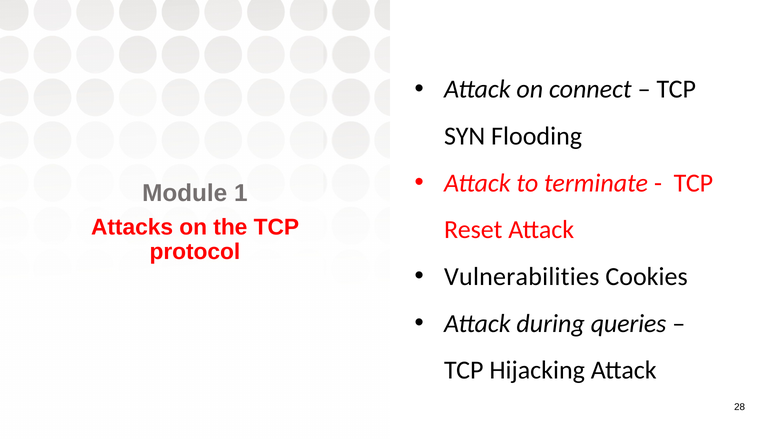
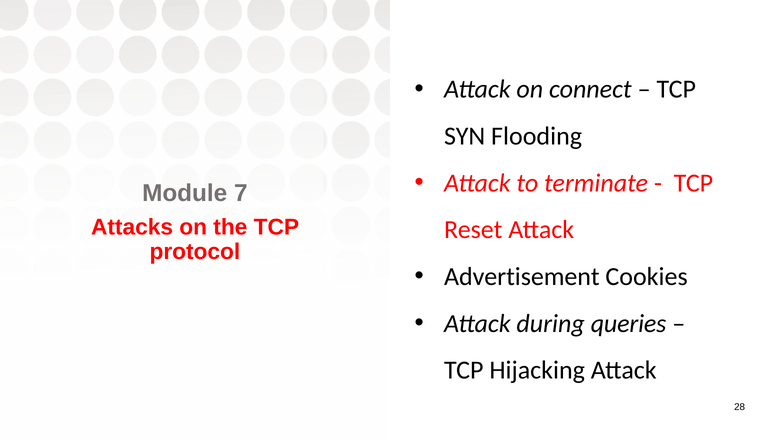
1: 1 -> 7 (241, 193)
Vulnerabilities: Vulnerabilities -> Advertisement (522, 277)
